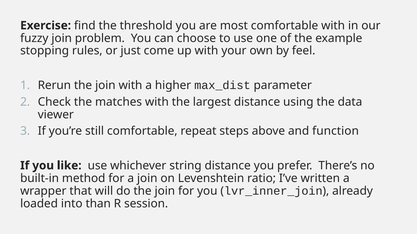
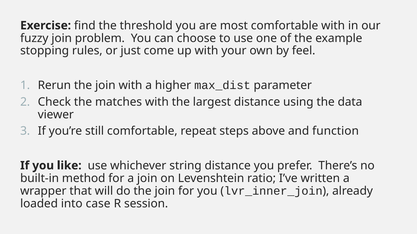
than: than -> case (98, 204)
